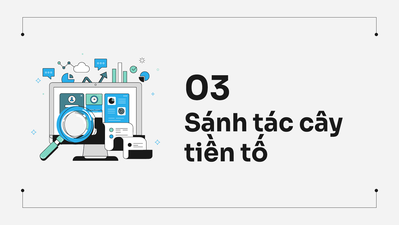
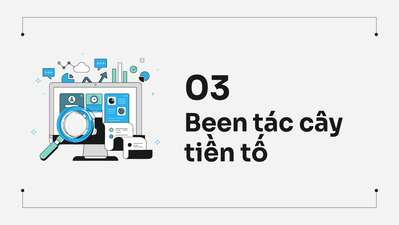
Sánh: Sánh -> Been (216, 123)
